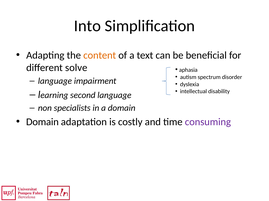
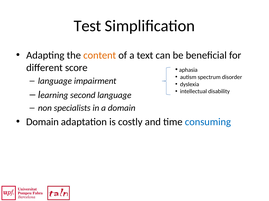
Into: Into -> Test (87, 26)
solve: solve -> score (76, 68)
consuming colour: purple -> blue (208, 122)
